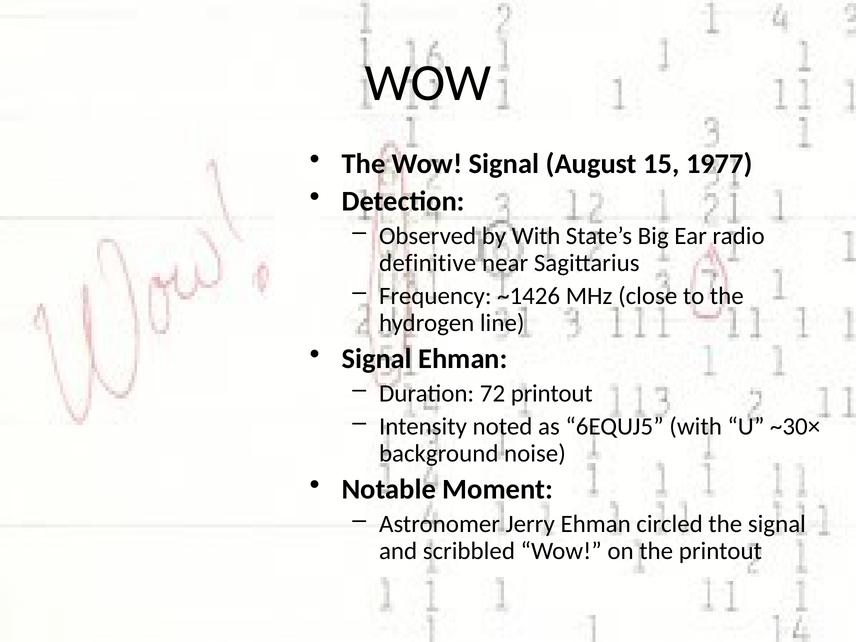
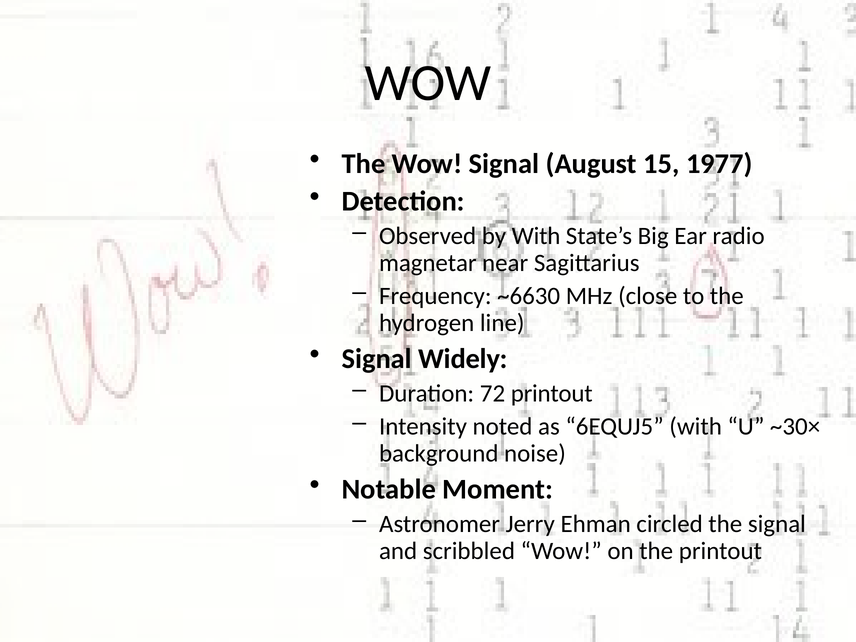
definitive: definitive -> magnetar (428, 263)
~1426: ~1426 -> ~6630 (529, 296)
Signal Ehman: Ehman -> Widely (463, 359)
